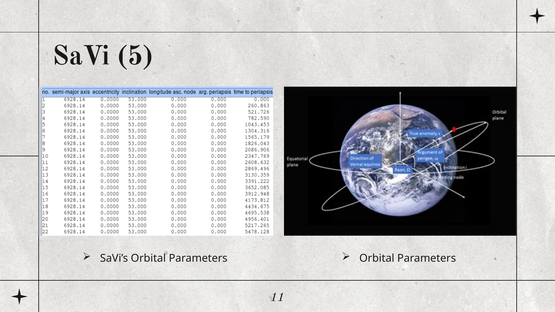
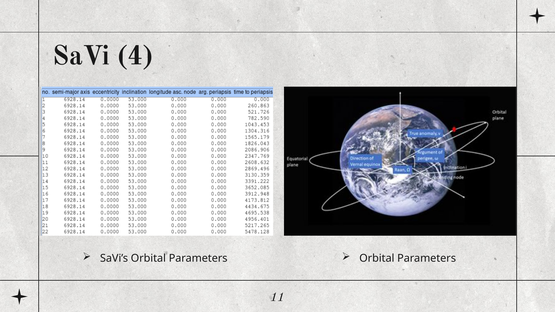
5: 5 -> 4 (135, 56)
